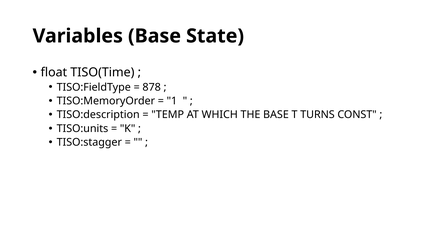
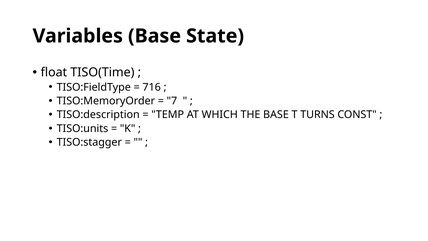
878: 878 -> 716 (152, 87)
1: 1 -> 7 (172, 101)
